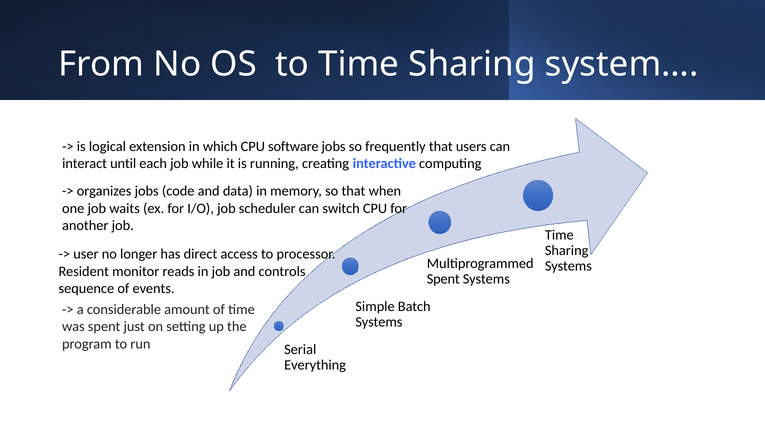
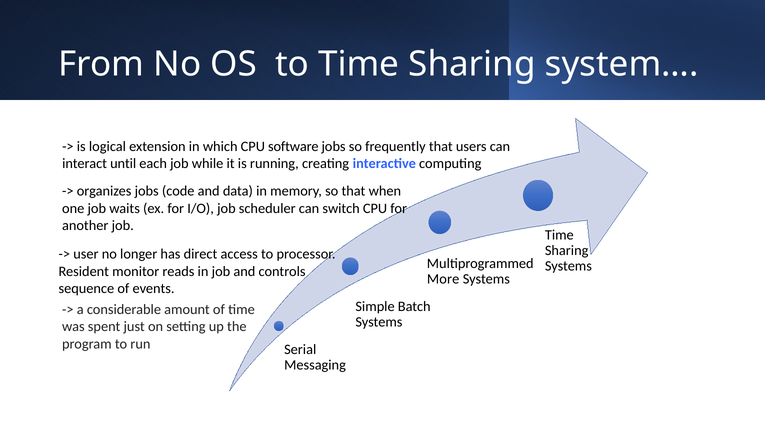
Spent: Spent -> More (443, 279)
Everything: Everything -> Messaging (315, 365)
